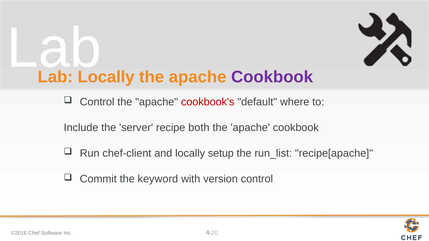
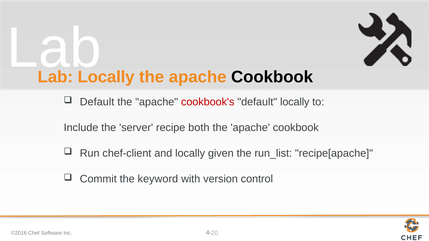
Cookbook colour: purple -> black (272, 77)
Control: Control -> Default (97, 102)
default where: where -> locally (295, 102)
setup: setup -> given (221, 154)
